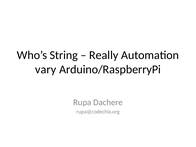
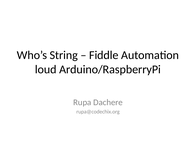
Really: Really -> Fiddle (104, 55)
vary: vary -> loud (46, 69)
